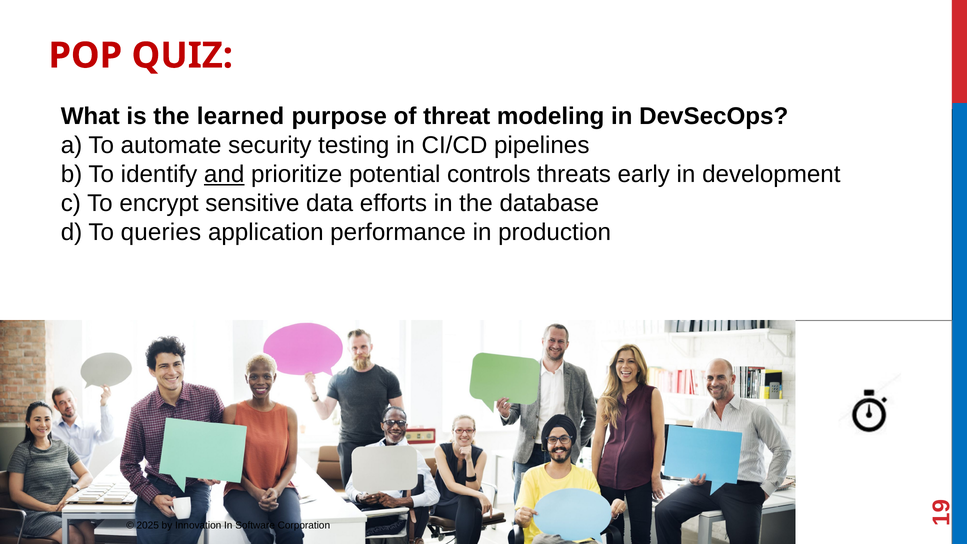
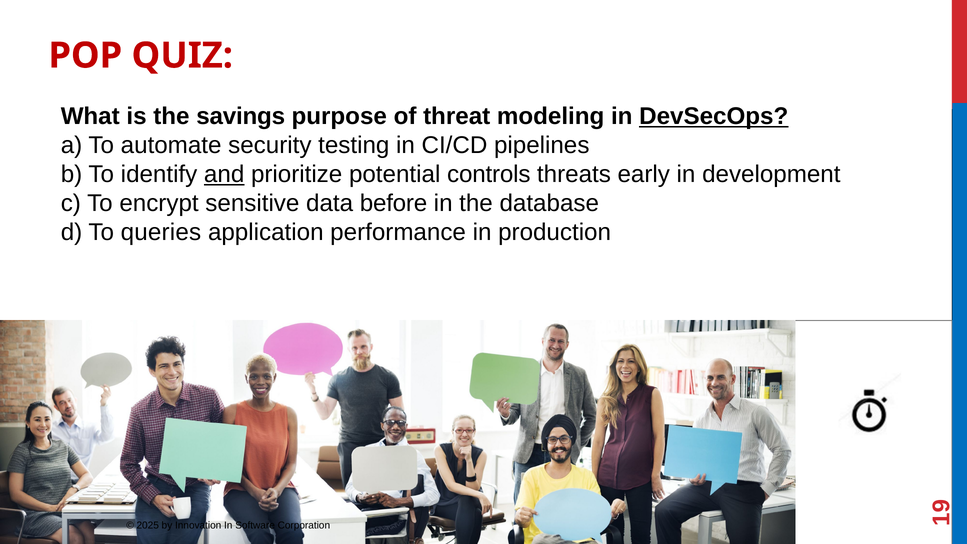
learned: learned -> savings (241, 116)
DevSecOps underline: none -> present (714, 116)
efforts: efforts -> before (394, 203)
